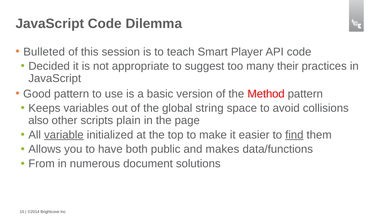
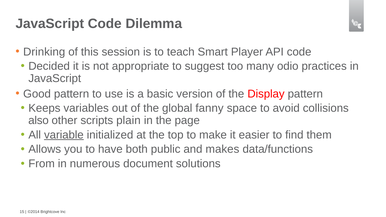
Bulleted: Bulleted -> Drinking (44, 52)
their: their -> odio (288, 66)
Method: Method -> Display (266, 94)
string: string -> fanny (210, 108)
find underline: present -> none (294, 135)
